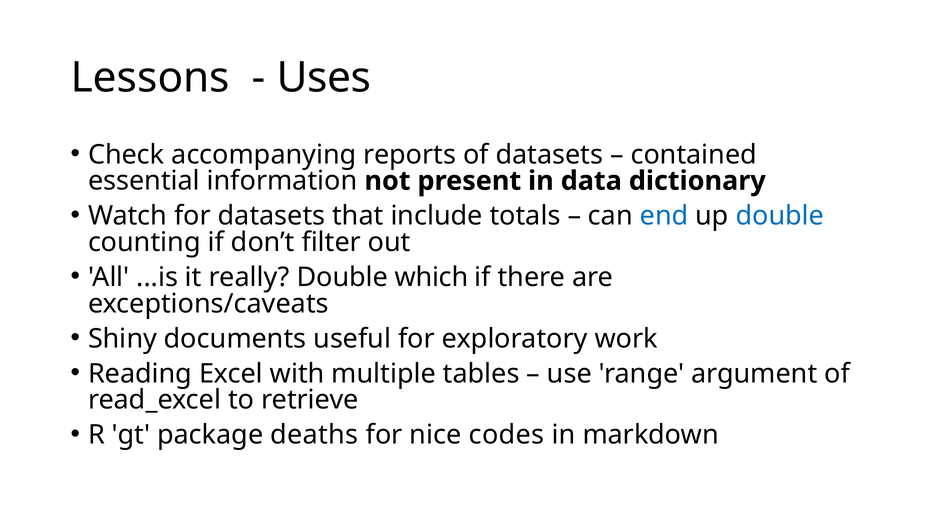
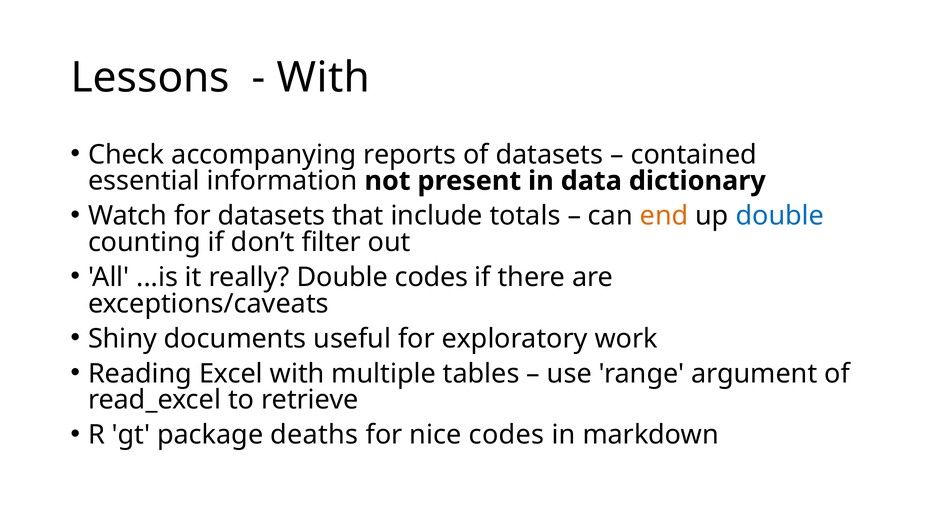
Uses: Uses -> With (323, 78)
end colour: blue -> orange (664, 216)
Double which: which -> codes (431, 277)
